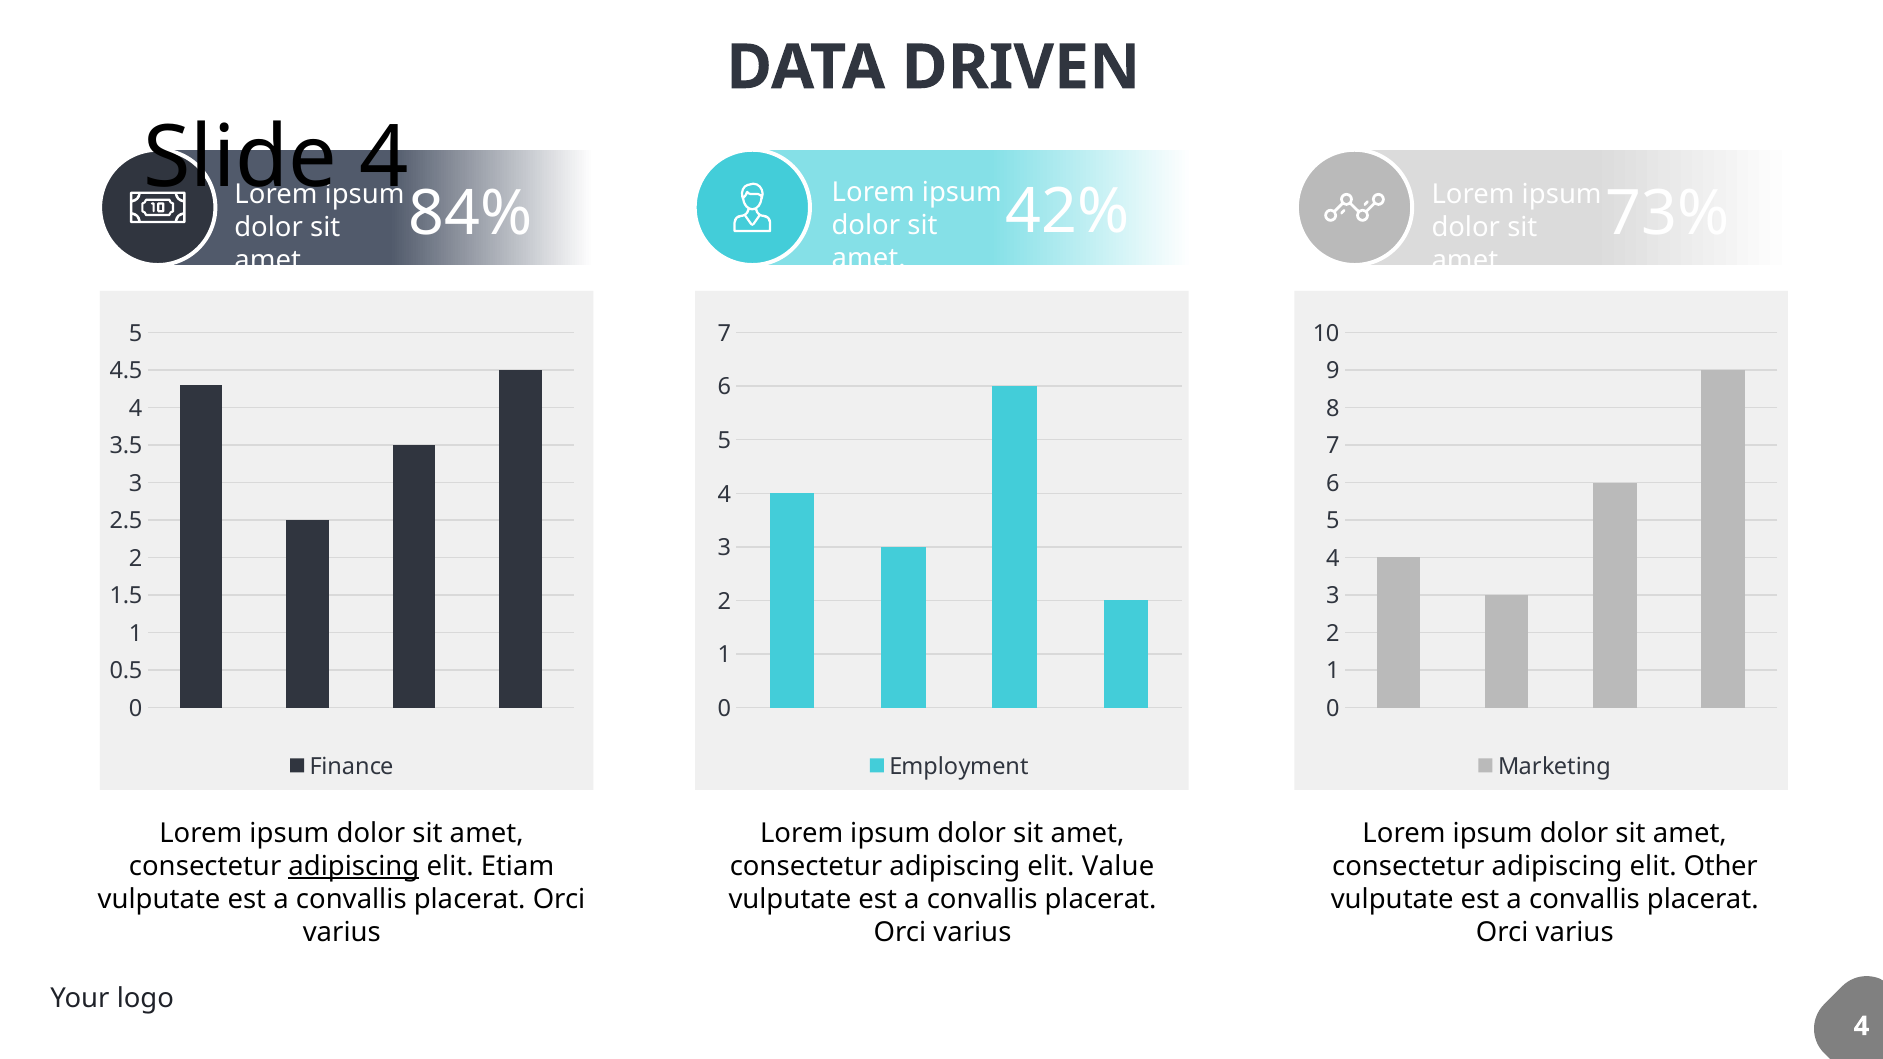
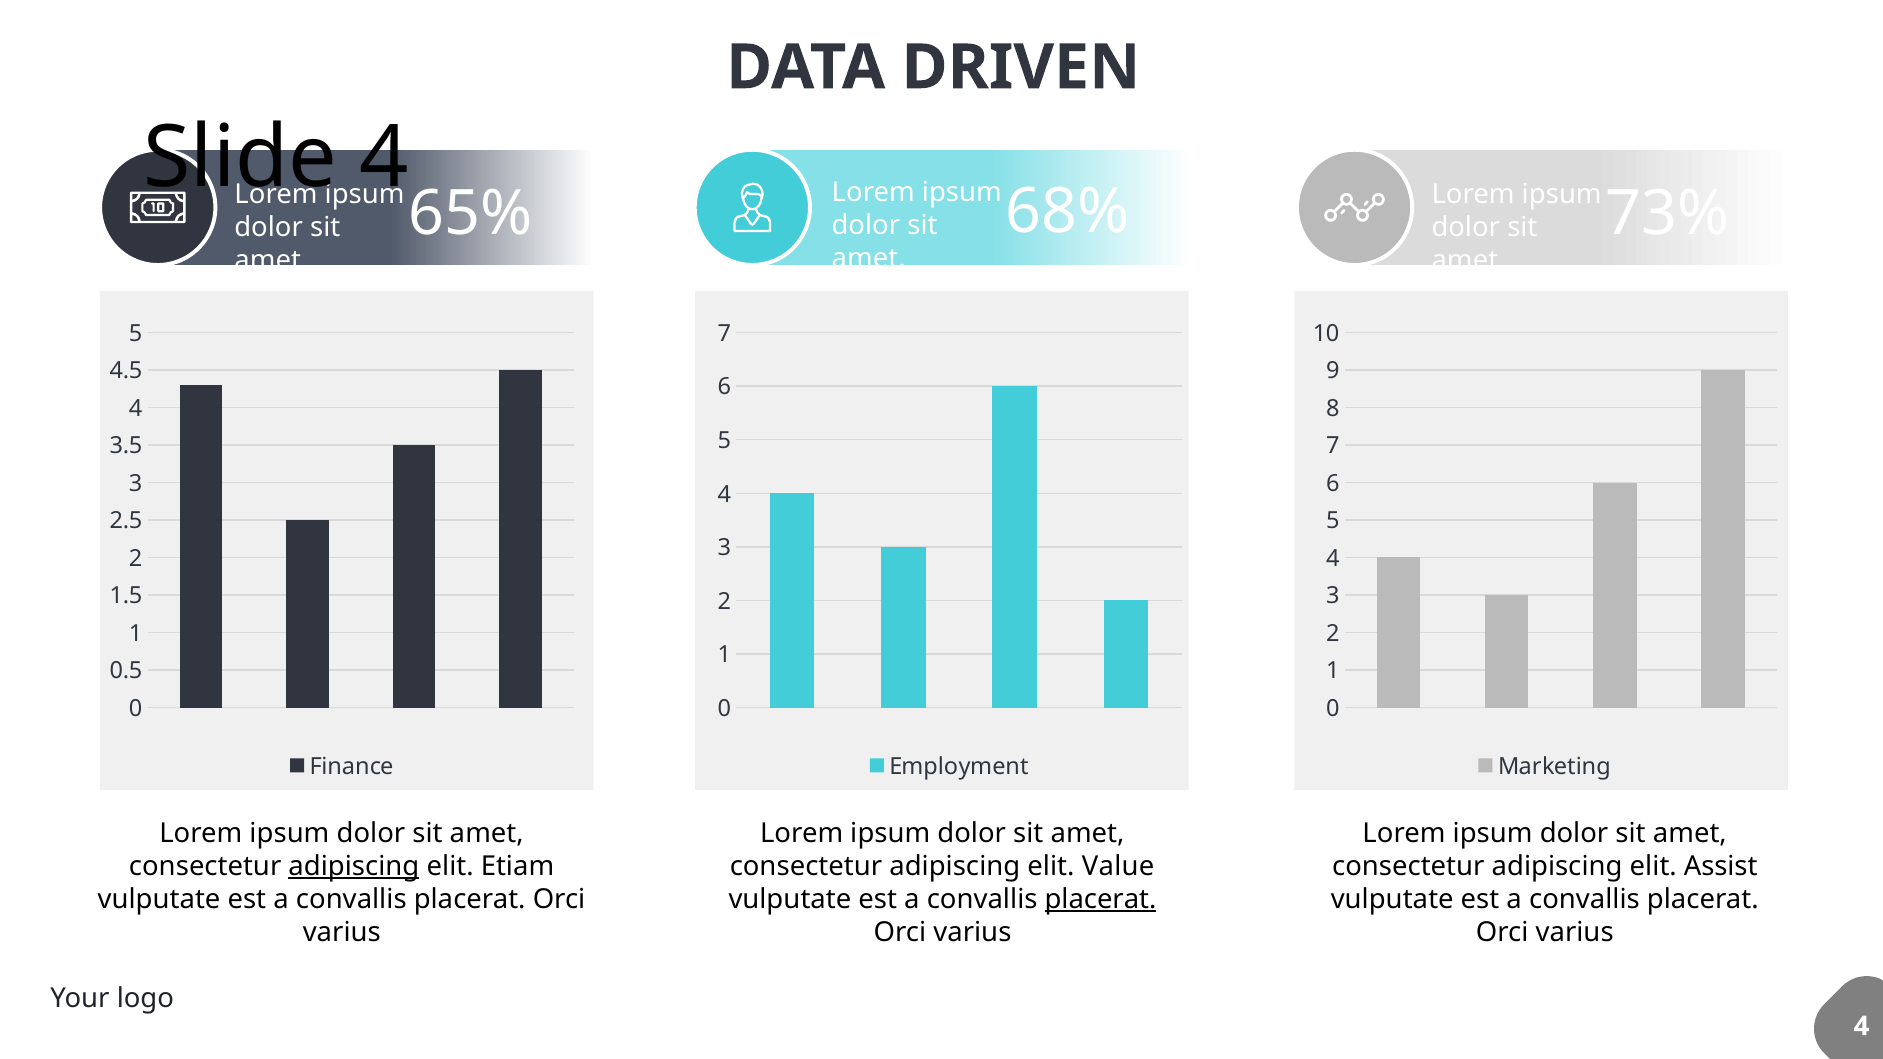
42%: 42% -> 68% (1068, 212)
84%: 84% -> 65% (470, 213)
Other: Other -> Assist (1721, 866)
placerat underline: none -> present (1101, 899)
